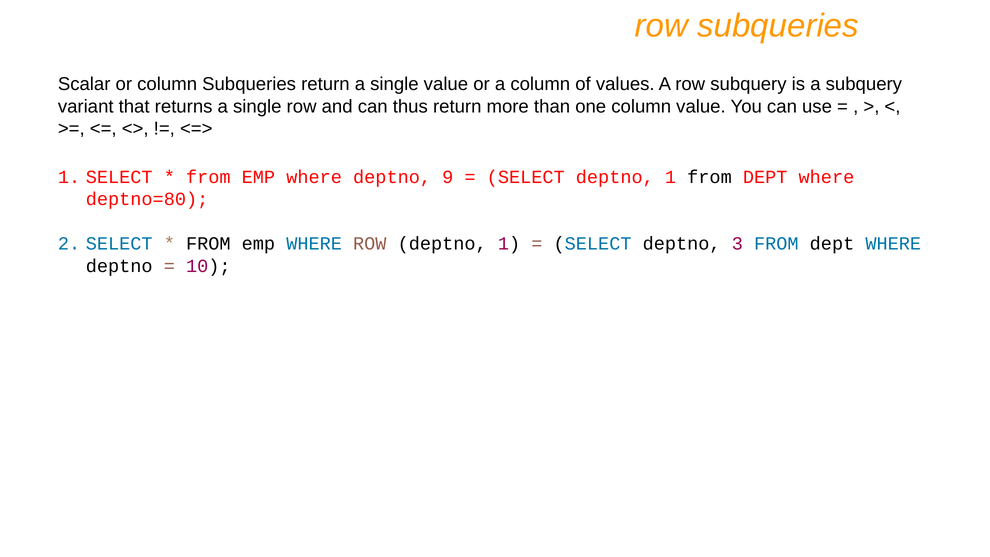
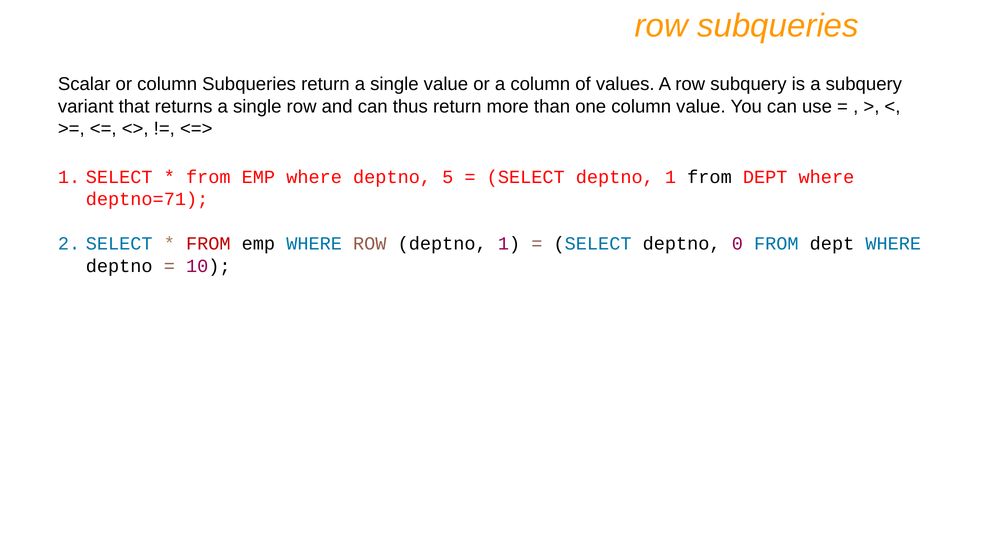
9: 9 -> 5 (448, 177)
deptno=80: deptno=80 -> deptno=71 (147, 199)
FROM colour: black -> red (208, 244)
3: 3 -> 0 (737, 244)
